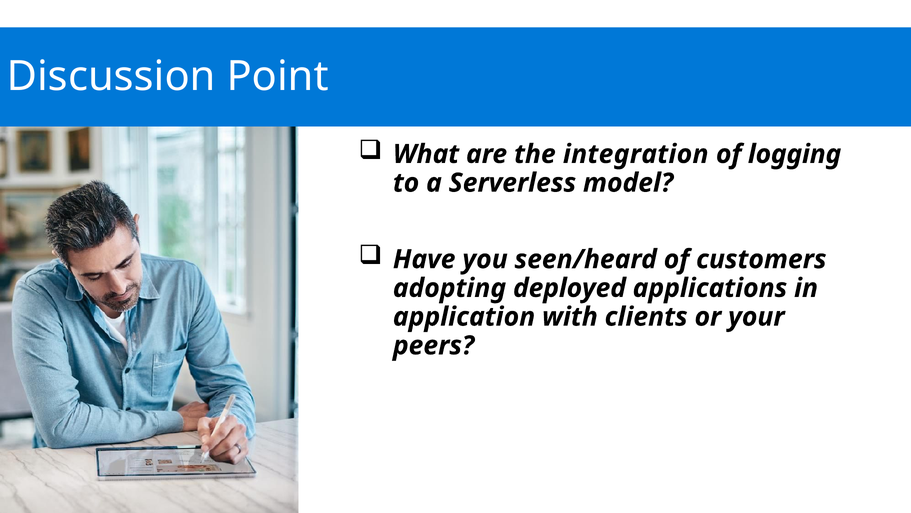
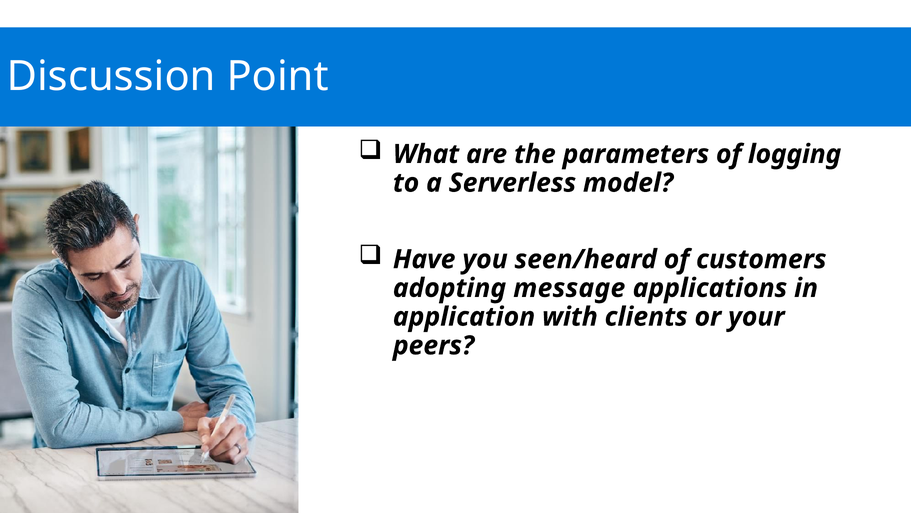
integration: integration -> parameters (636, 154)
deployed: deployed -> message (569, 288)
